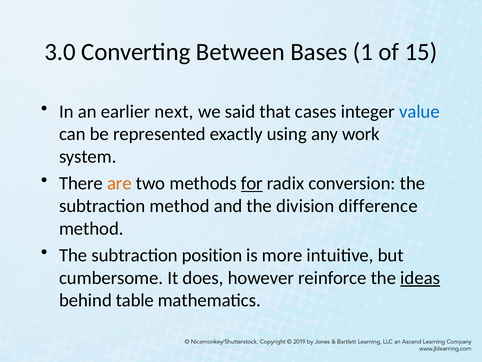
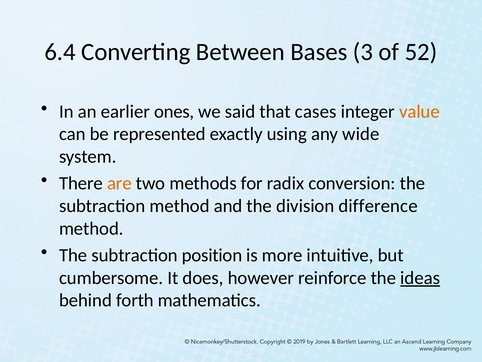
3.0: 3.0 -> 6.4 (60, 52)
1: 1 -> 3 (363, 52)
15: 15 -> 52 (421, 52)
next: next -> ones (174, 111)
value colour: blue -> orange (419, 111)
work: work -> wide (361, 134)
for underline: present -> none (252, 183)
table: table -> forth (135, 300)
